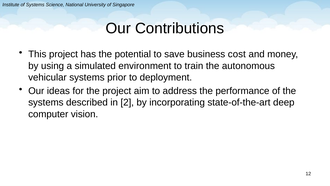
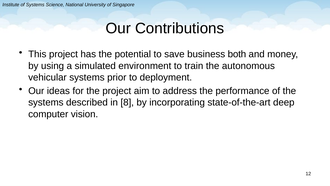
cost: cost -> both (237, 54)
2: 2 -> 8 (127, 102)
